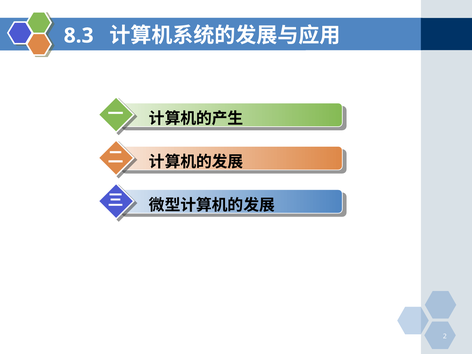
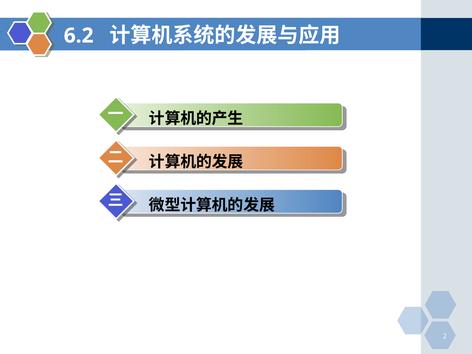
8.3: 8.3 -> 6.2 (79, 36)
